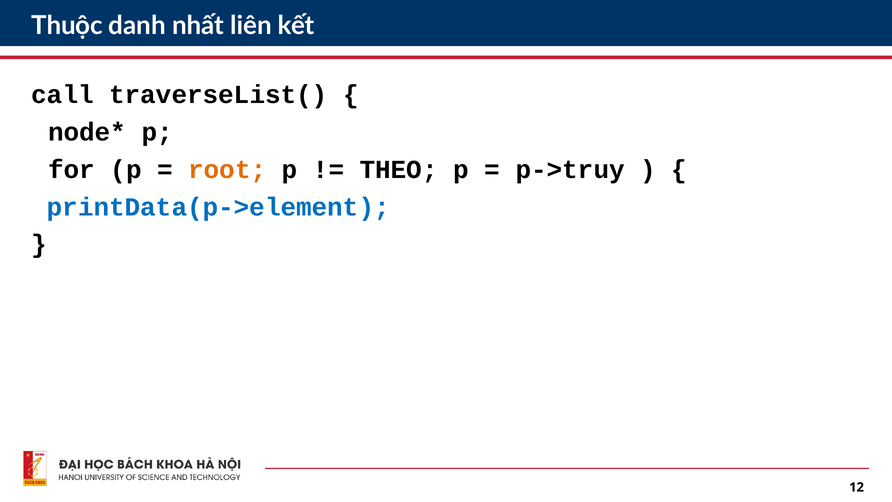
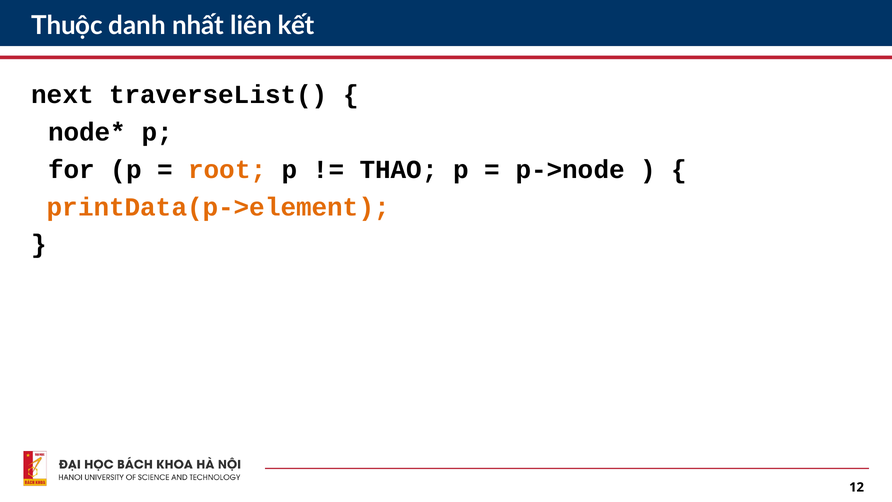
call: call -> next (63, 95)
THEO: THEO -> THAO (399, 169)
p->truy: p->truy -> p->node (570, 169)
printData(p->element colour: blue -> orange (218, 207)
